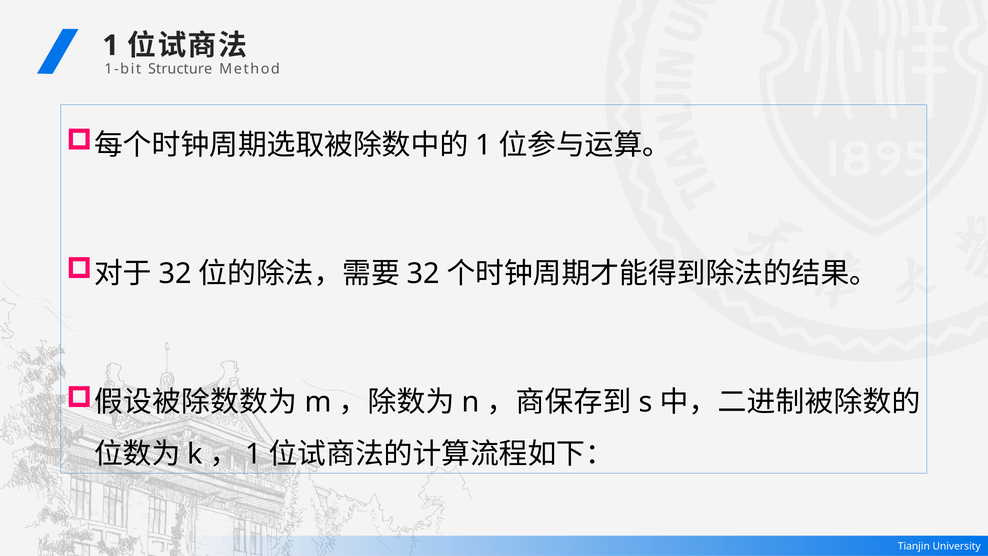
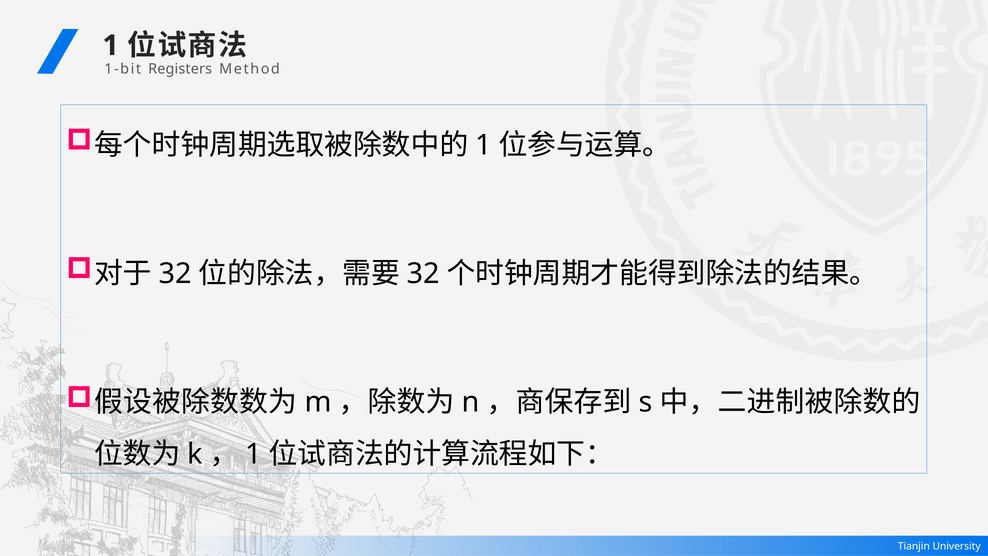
Structure: Structure -> Registers (180, 69)
